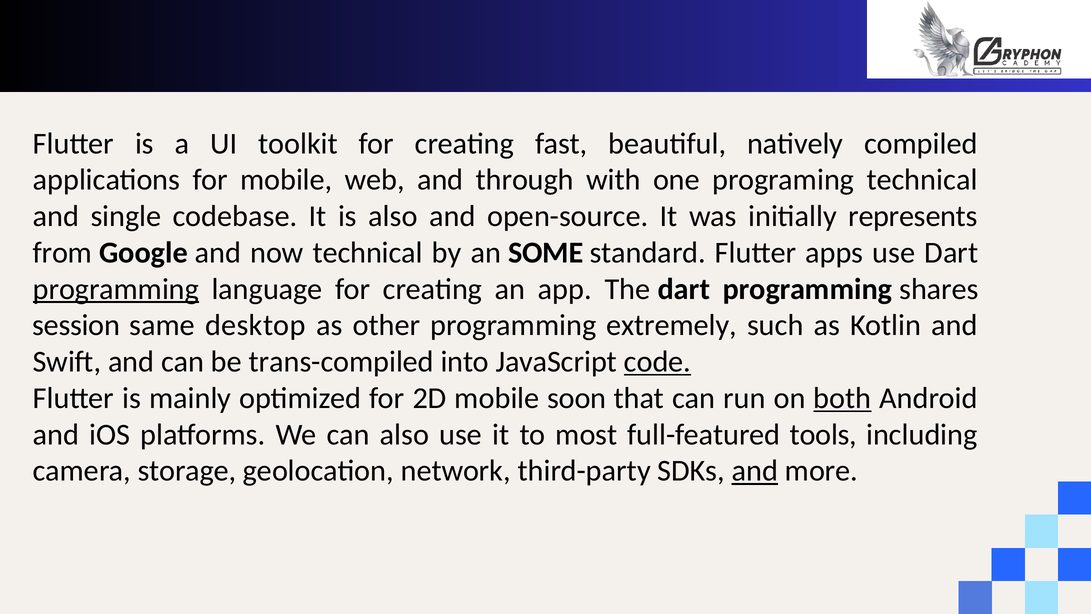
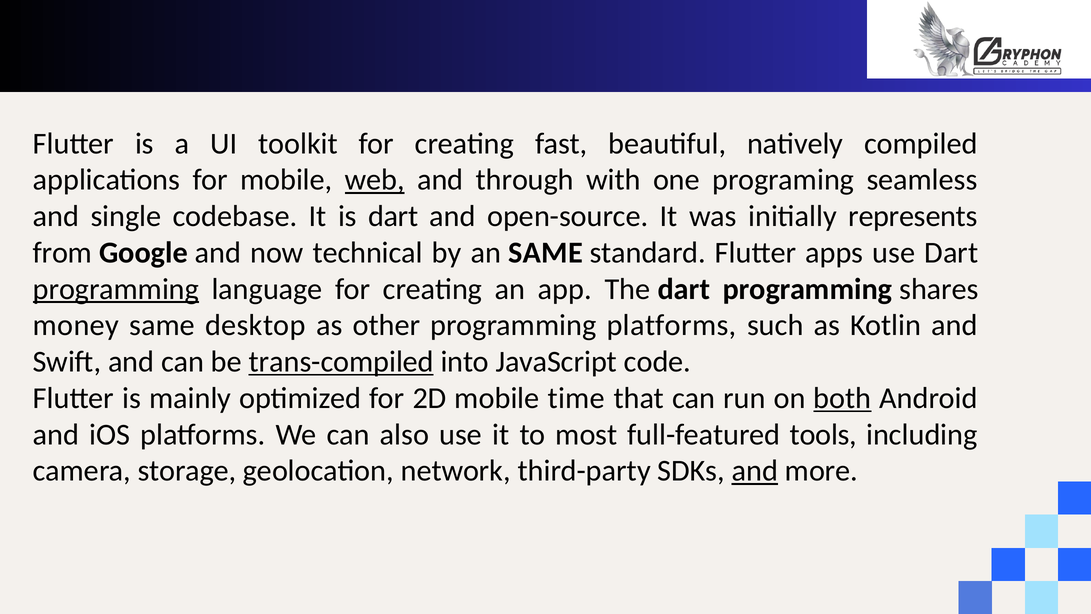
web underline: none -> present (375, 180)
programing technical: technical -> seamless (922, 180)
is also: also -> dart (393, 216)
an SOME: SOME -> SAME (545, 253)
session: session -> money (76, 325)
programming extremely: extremely -> platforms (672, 325)
trans-compiled underline: none -> present (341, 362)
code underline: present -> none (658, 362)
soon: soon -> time (576, 398)
